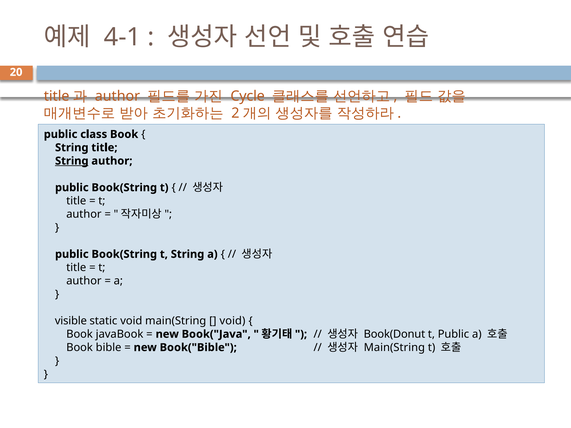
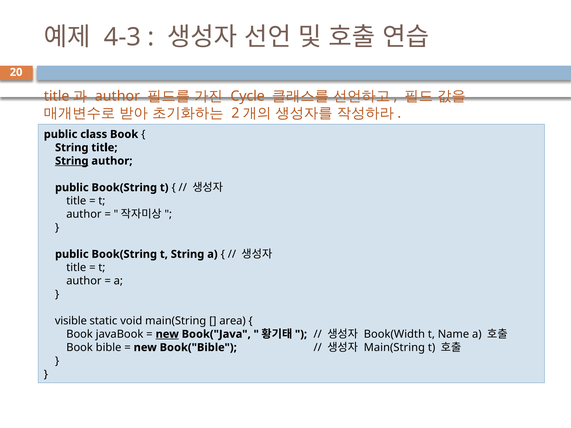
4-1: 4-1 -> 4-3 (122, 37)
void: void -> area (233, 321)
new underline: none -> present (167, 334)
Book(Donut: Book(Donut -> Book(Width (394, 334)
t Public: Public -> Name (453, 334)
